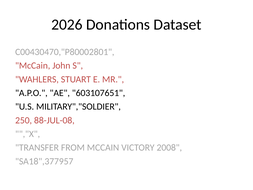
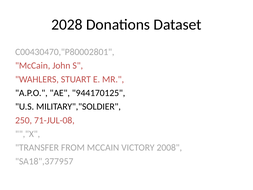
2026: 2026 -> 2028 (67, 24)
603107651: 603107651 -> 944170125 (99, 93)
88-JUL-08: 88-JUL-08 -> 71-JUL-08 (54, 120)
